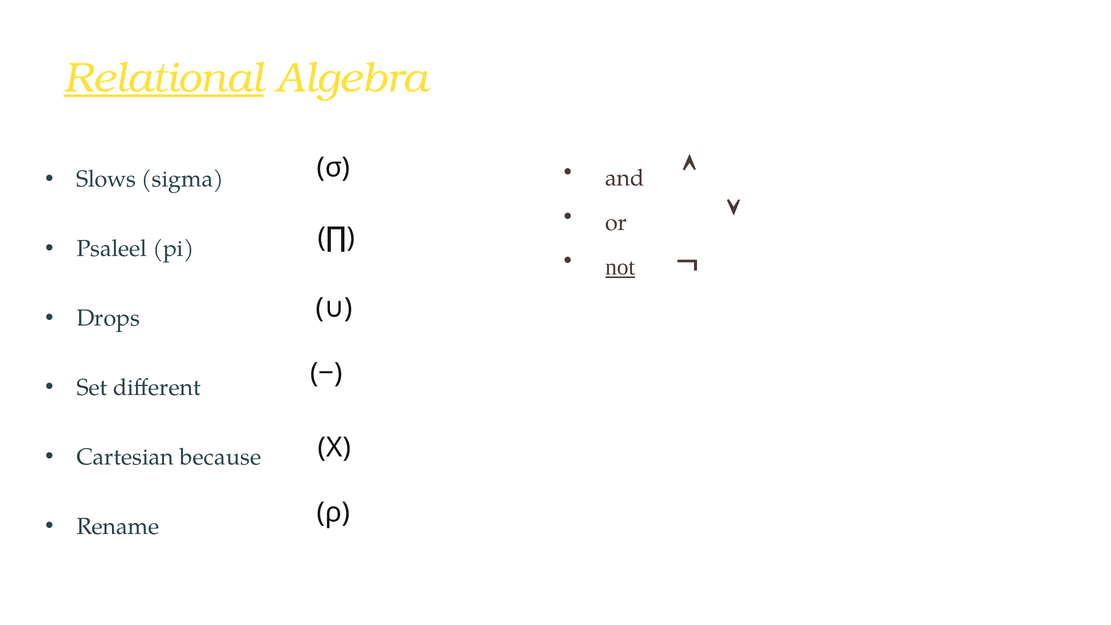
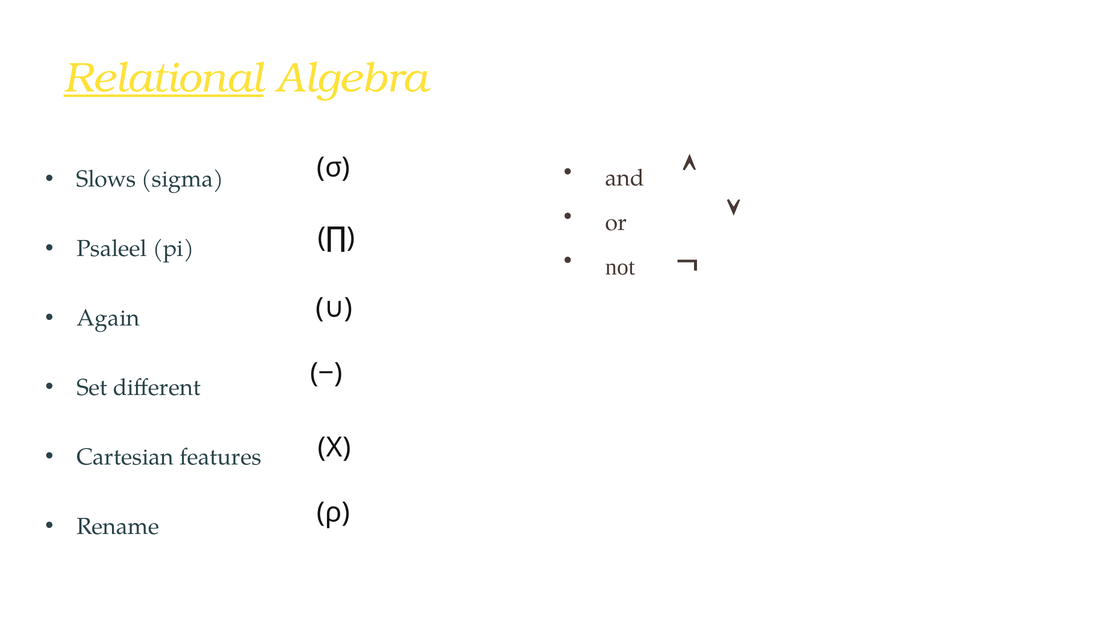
not underline: present -> none (620, 267)
Drops: Drops -> Again (108, 318)
because: because -> features (221, 457)
